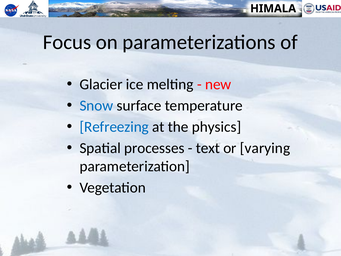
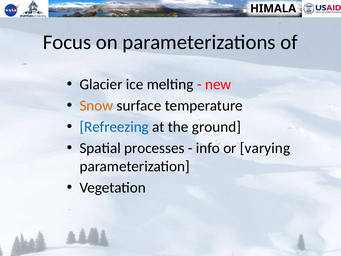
Snow colour: blue -> orange (96, 106)
physics: physics -> ground (216, 127)
text: text -> info (208, 148)
